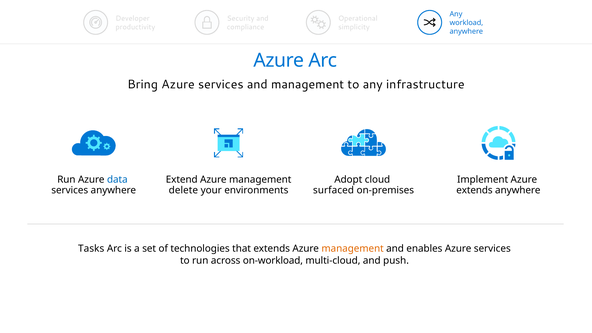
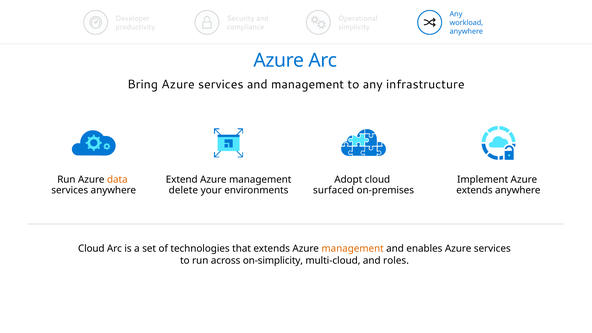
data colour: blue -> orange (117, 179)
Tasks: Tasks -> Cloud (91, 249)
on-workload: on-workload -> on-simplicity (273, 261)
push: push -> roles (396, 261)
